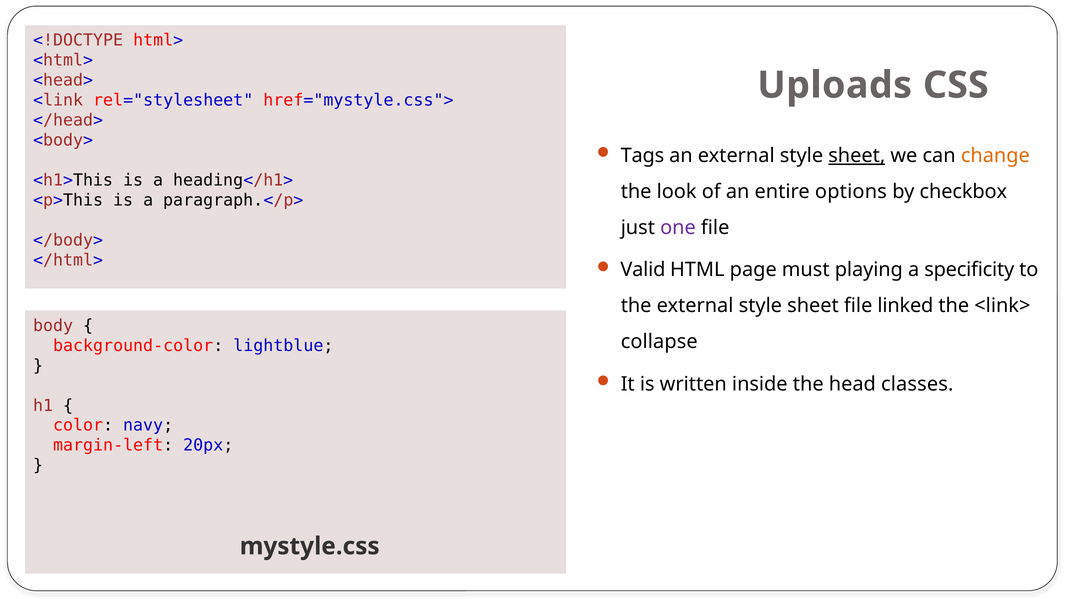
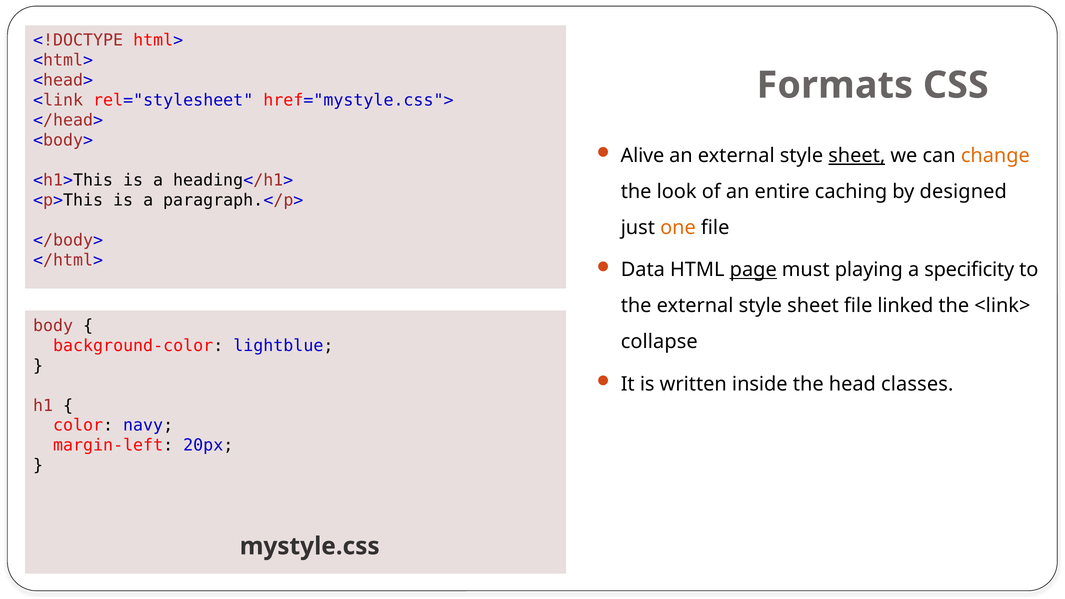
Uploads: Uploads -> Formats (835, 85)
Tags: Tags -> Alive (642, 156)
options: options -> caching (851, 192)
checkbox: checkbox -> designed (963, 192)
one colour: purple -> orange (678, 227)
Valid: Valid -> Data (643, 270)
page underline: none -> present (753, 270)
